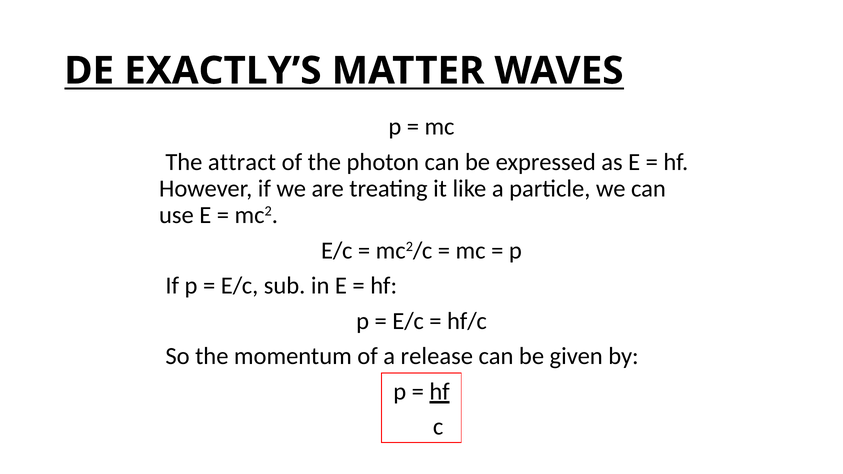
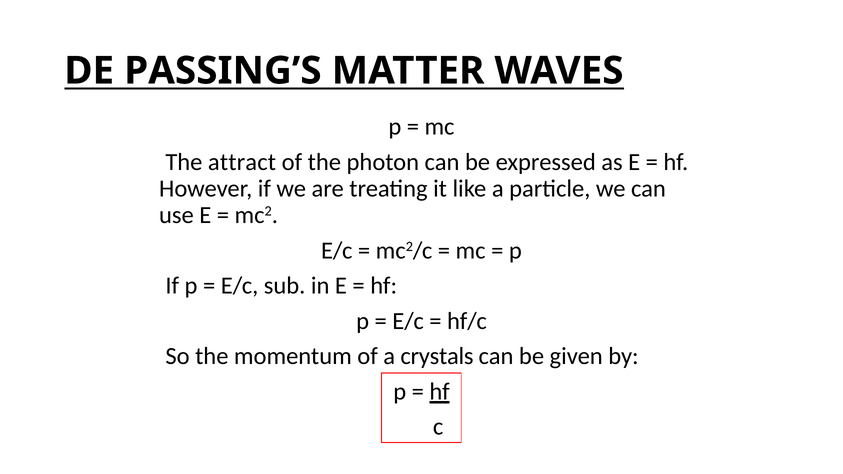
EXACTLY’S: EXACTLY’S -> PASSING’S (223, 71)
release: release -> crystals (437, 356)
